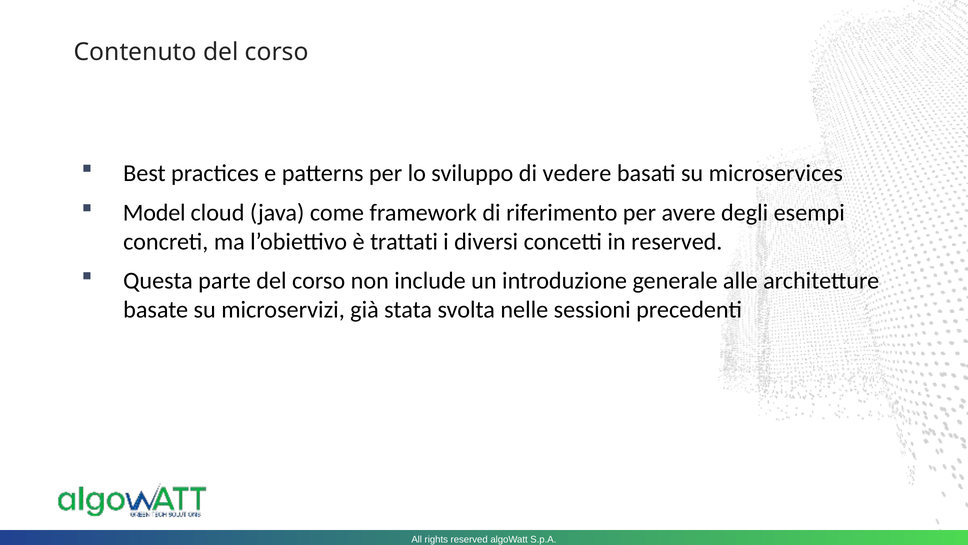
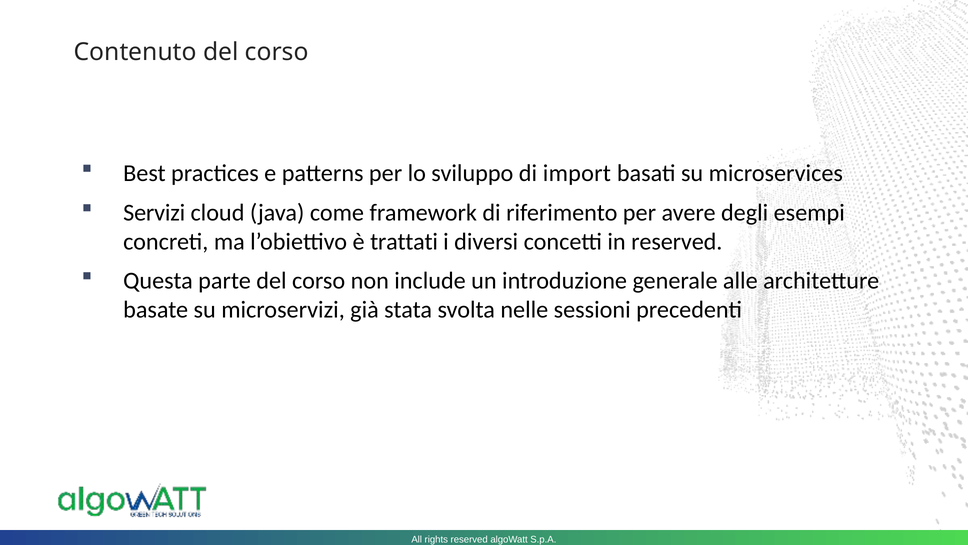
vedere: vedere -> import (577, 173)
Model: Model -> Servizi (154, 212)
